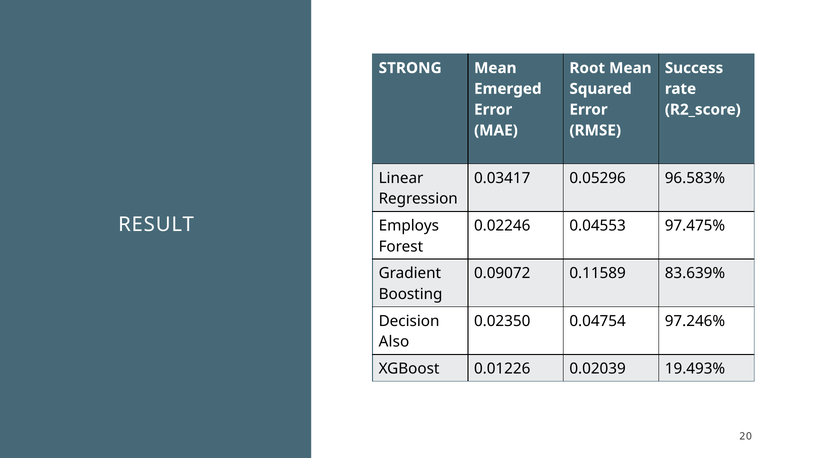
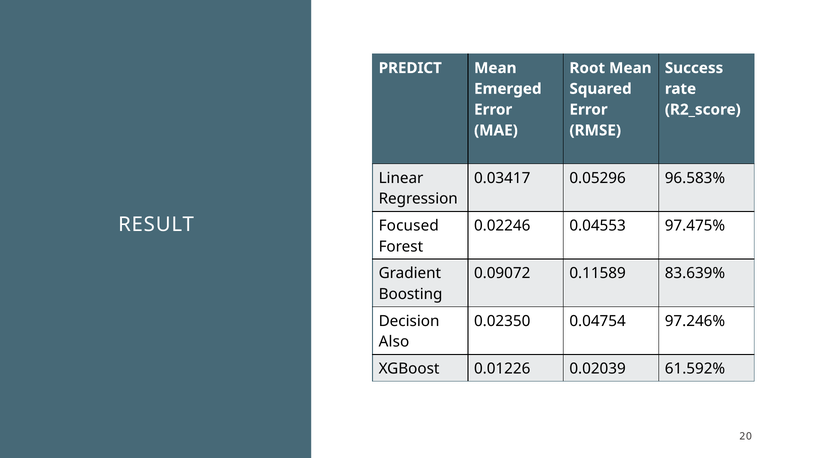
STRONG: STRONG -> PREDICT (410, 68)
Employs: Employs -> Focused (409, 226)
19.493%: 19.493% -> 61.592% (695, 369)
